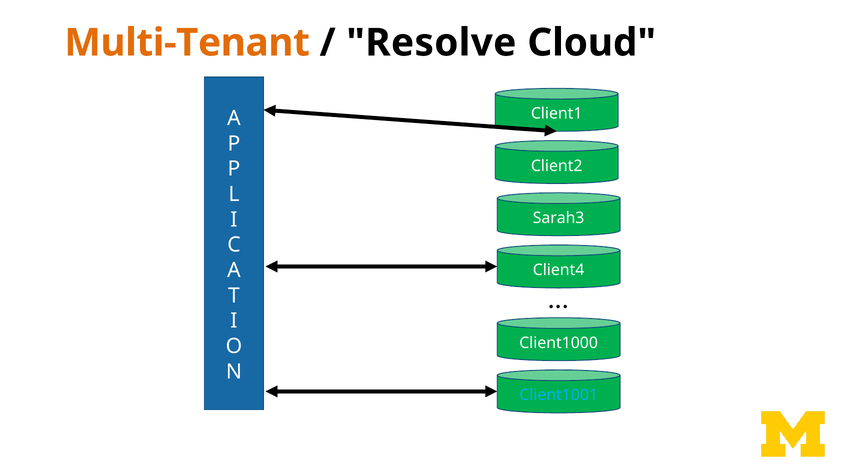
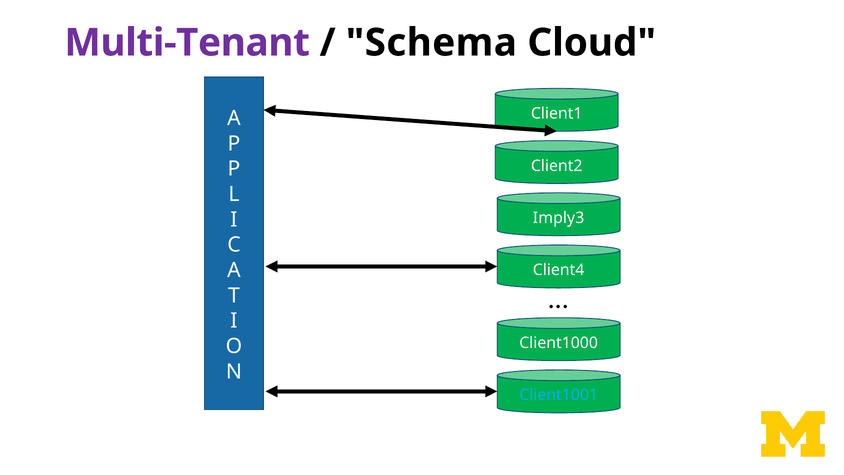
Multi-Tenant colour: orange -> purple (187, 43)
Resolve: Resolve -> Schema (431, 43)
Sarah3: Sarah3 -> Imply3 (559, 218)
